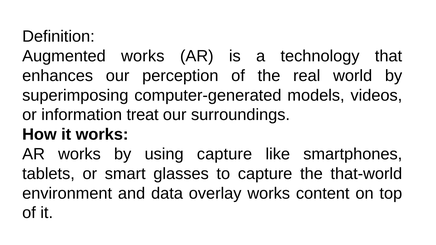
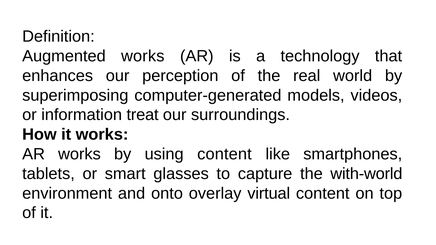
using capture: capture -> content (224, 154)
that-world: that-world -> with-world (366, 174)
data: data -> onto (167, 194)
overlay works: works -> virtual (269, 194)
